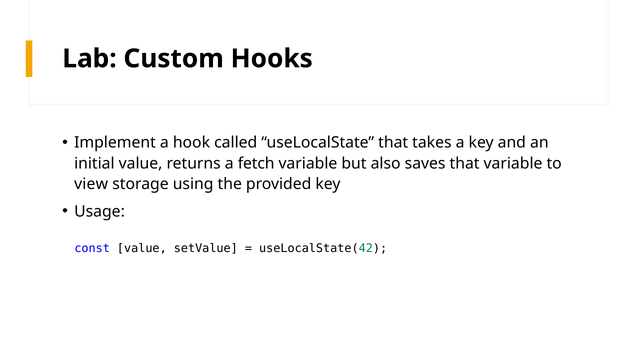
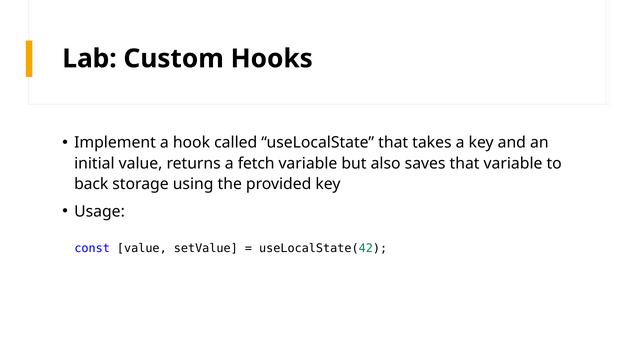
view: view -> back (91, 184)
